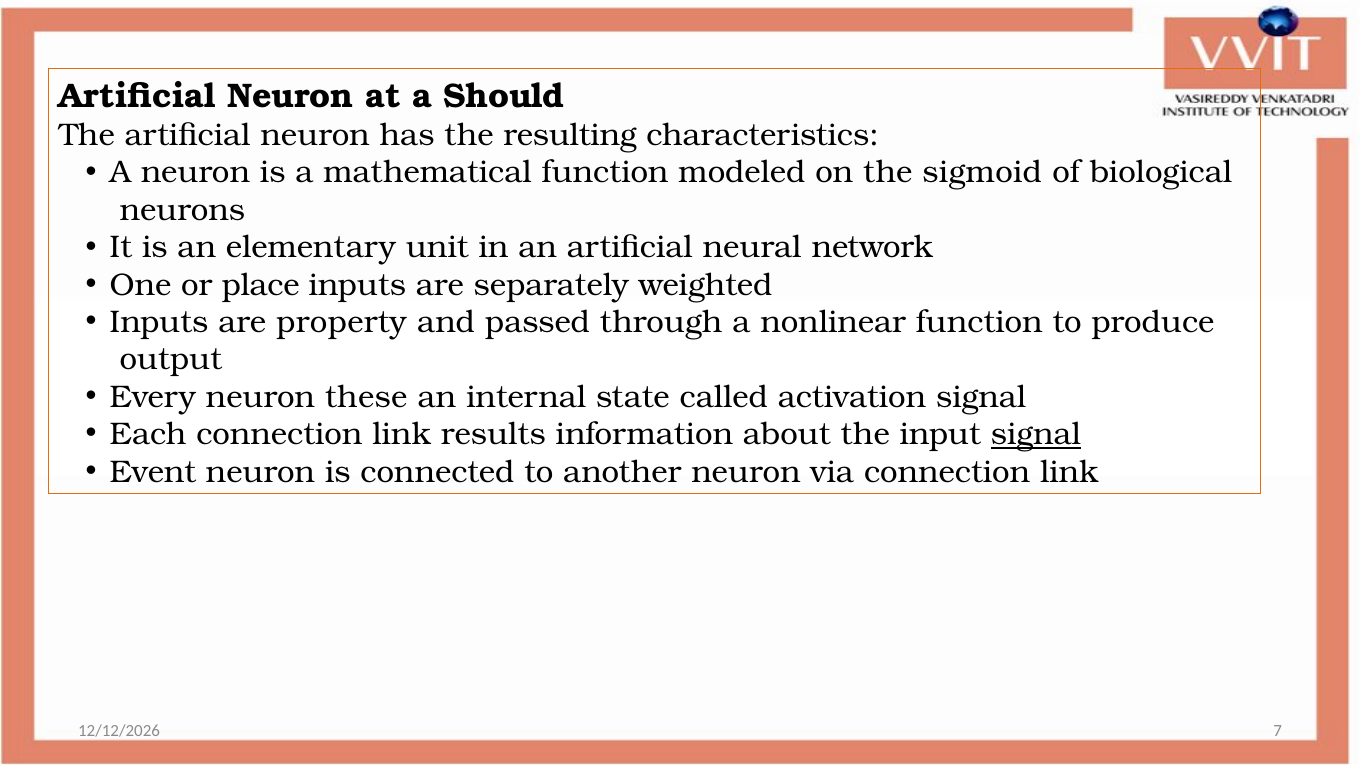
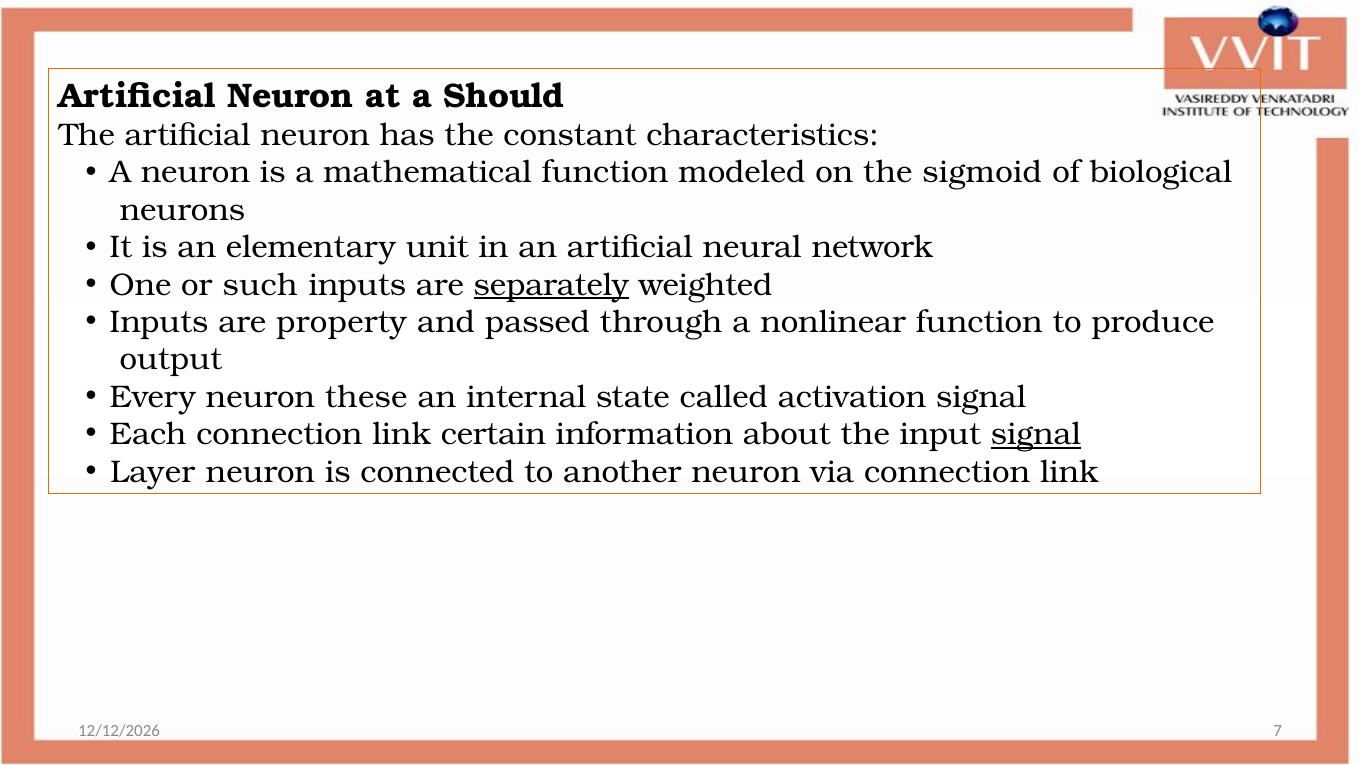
resulting: resulting -> constant (570, 135)
place: place -> such (260, 285)
separately underline: none -> present (551, 285)
results: results -> certain (493, 434)
Event: Event -> Layer (153, 472)
